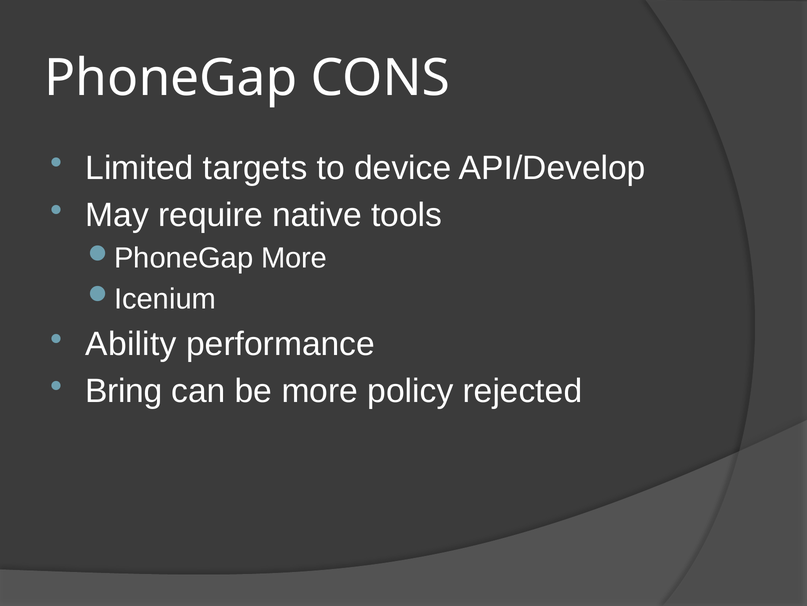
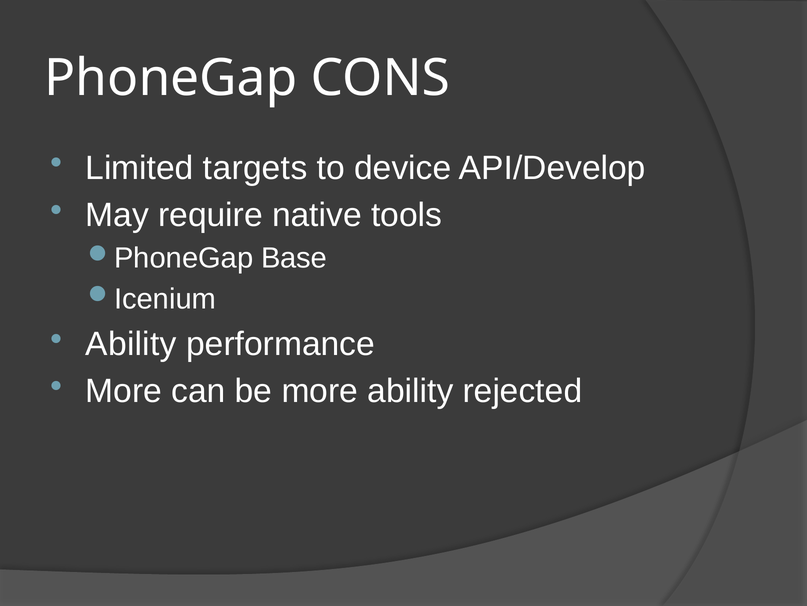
More: More -> Base (294, 258)
Bring: Bring -> More (124, 391)
more policy: policy -> ability (410, 391)
